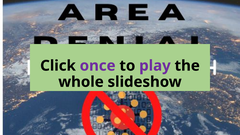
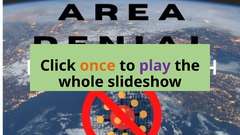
once colour: purple -> orange (98, 66)
